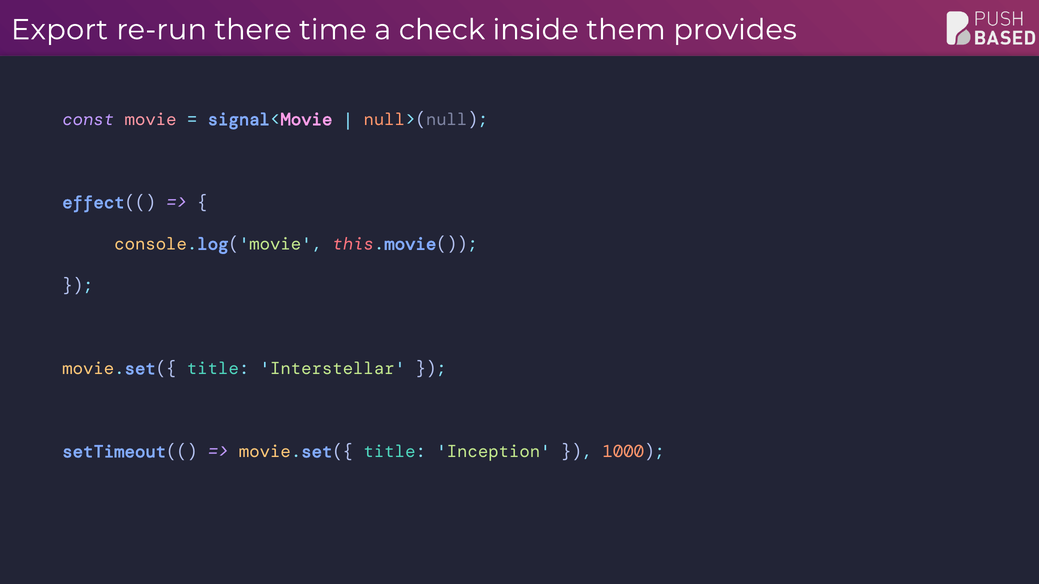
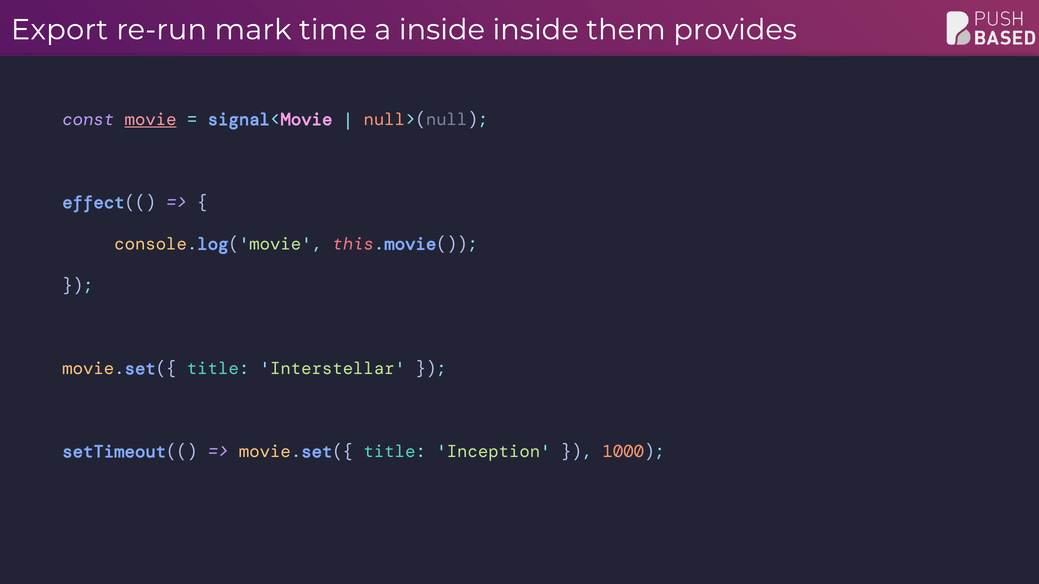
there: there -> mark (253, 30)
a check: check -> inside (442, 30)
movie underline: none -> present (151, 120)
